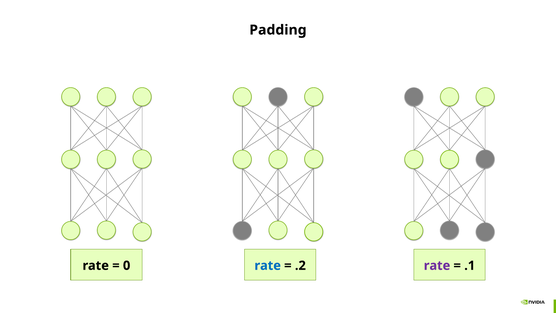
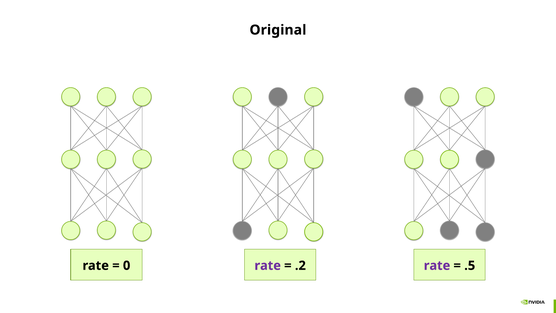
Padding: Padding -> Original (278, 30)
rate colour: blue -> purple (268, 265)
.1: .1 -> .5 (470, 265)
